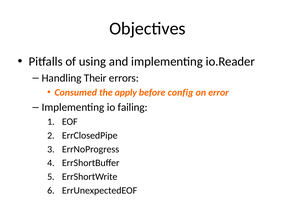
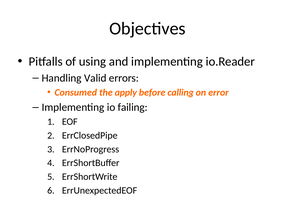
Their: Their -> Valid (95, 78)
config: config -> calling (181, 92)
